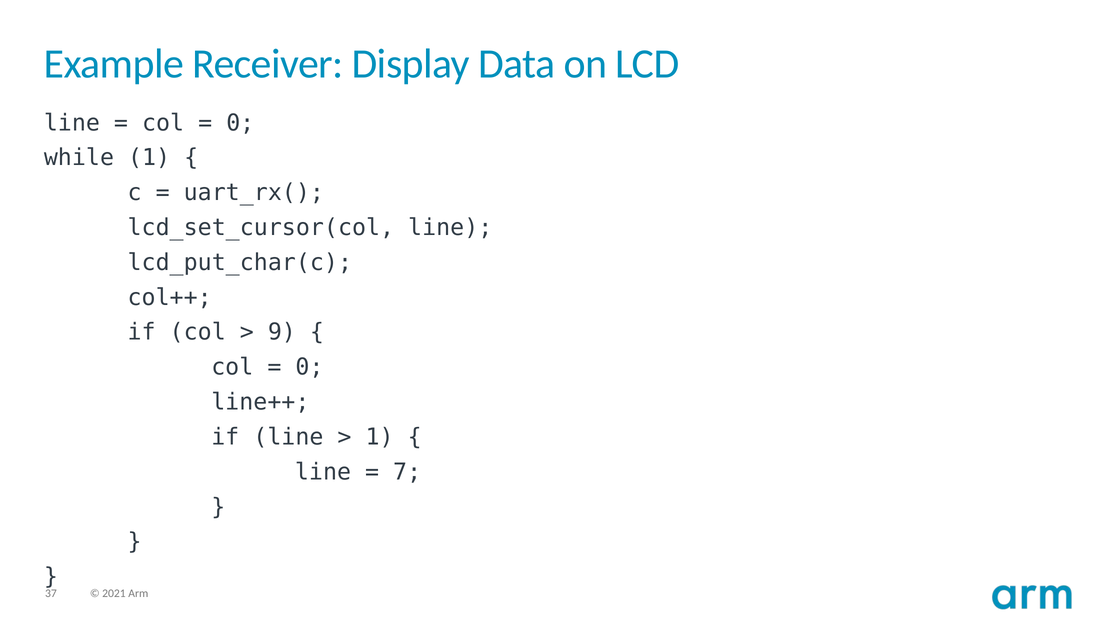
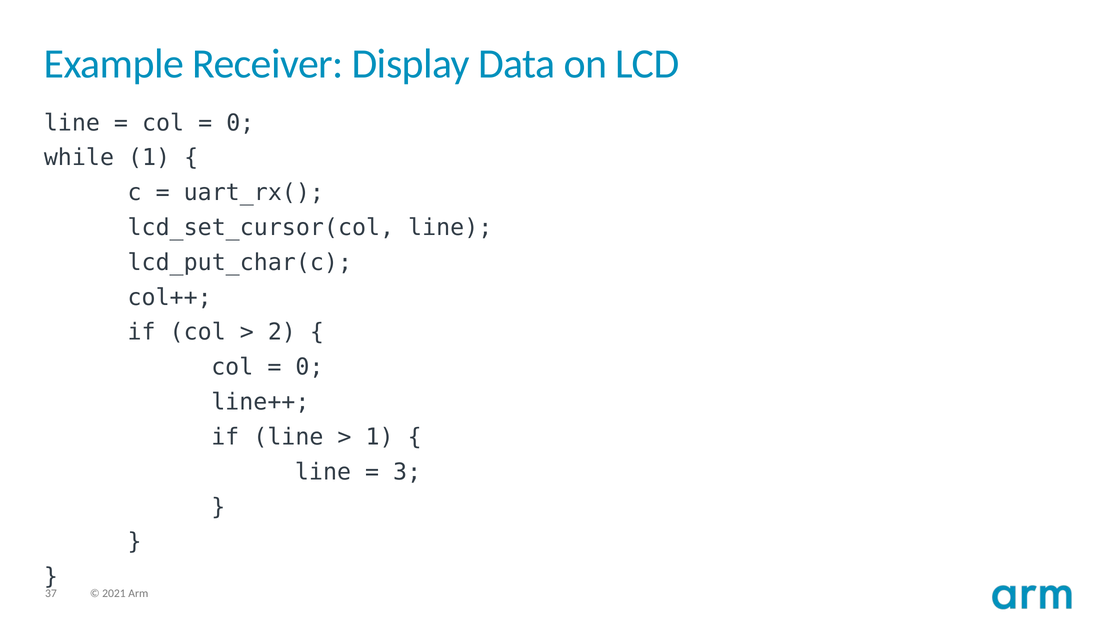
9: 9 -> 2 (282, 332)
7: 7 -> 3 (407, 472)
